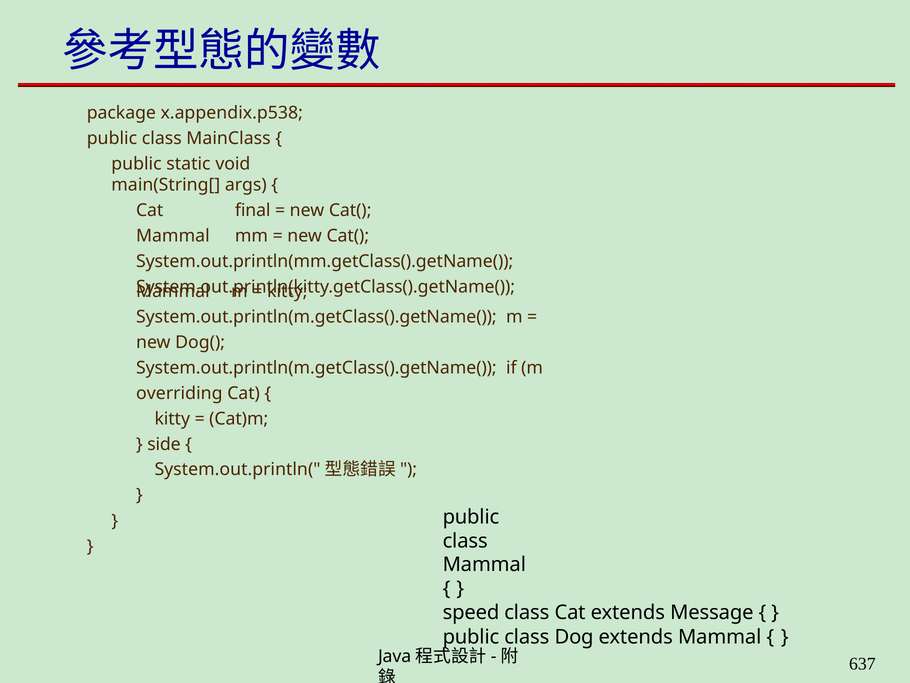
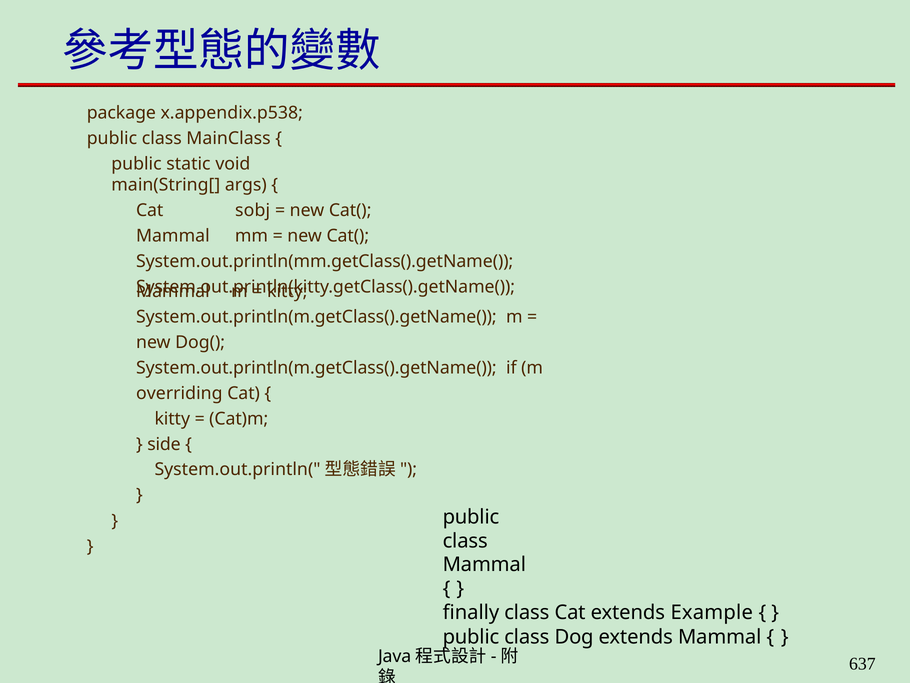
final: final -> sobj (253, 210)
speed: speed -> finally (471, 612)
Message: Message -> Example (712, 612)
